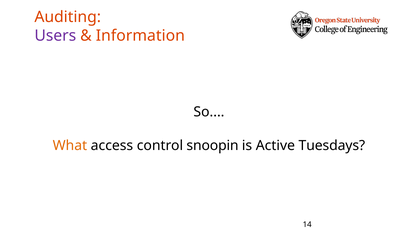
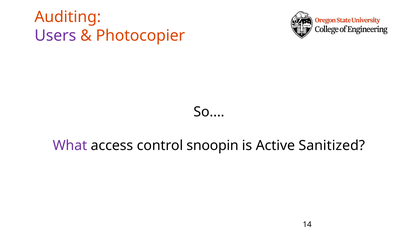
Information: Information -> Photocopier (140, 36)
What colour: orange -> purple (70, 146)
Tuesdays: Tuesdays -> Sanitized (332, 146)
